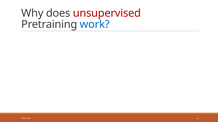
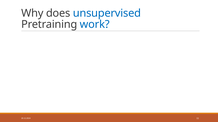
unsupervised colour: red -> blue (107, 13)
